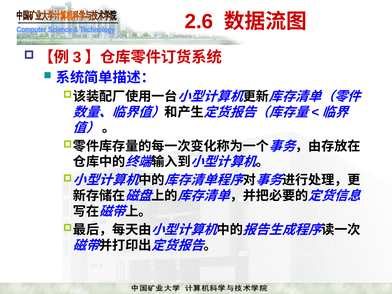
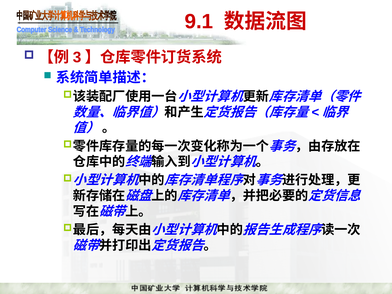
2.6: 2.6 -> 9.1 (199, 22)
